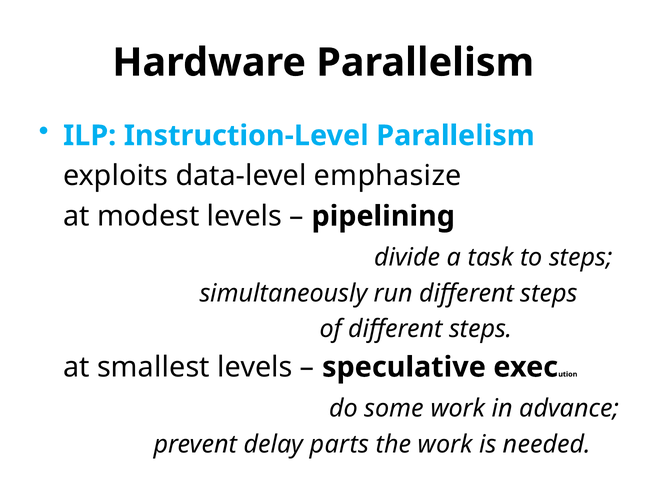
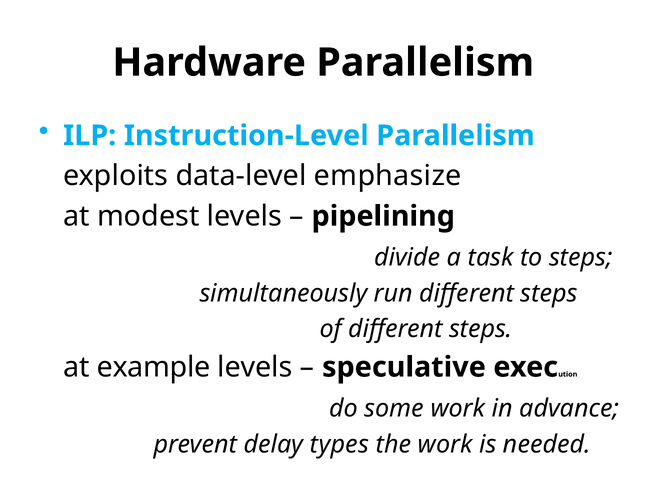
smallest: smallest -> example (154, 367)
parts: parts -> types (339, 445)
